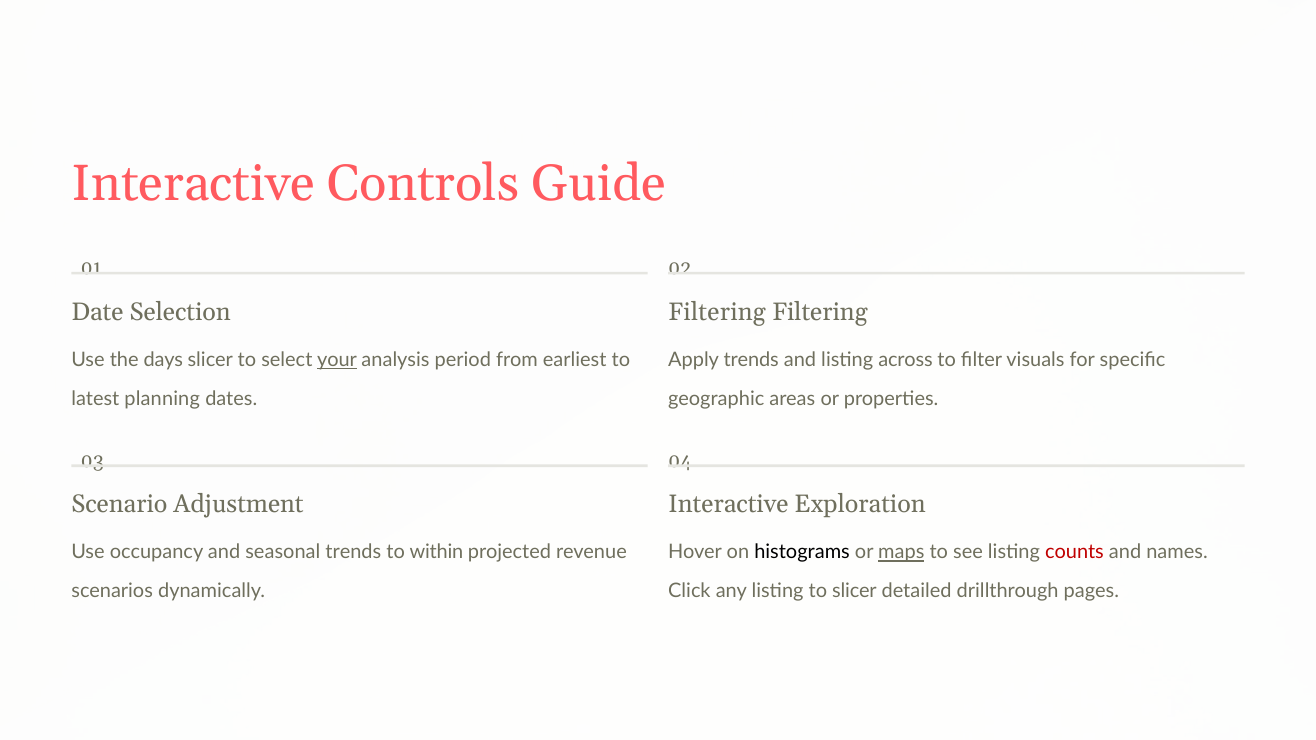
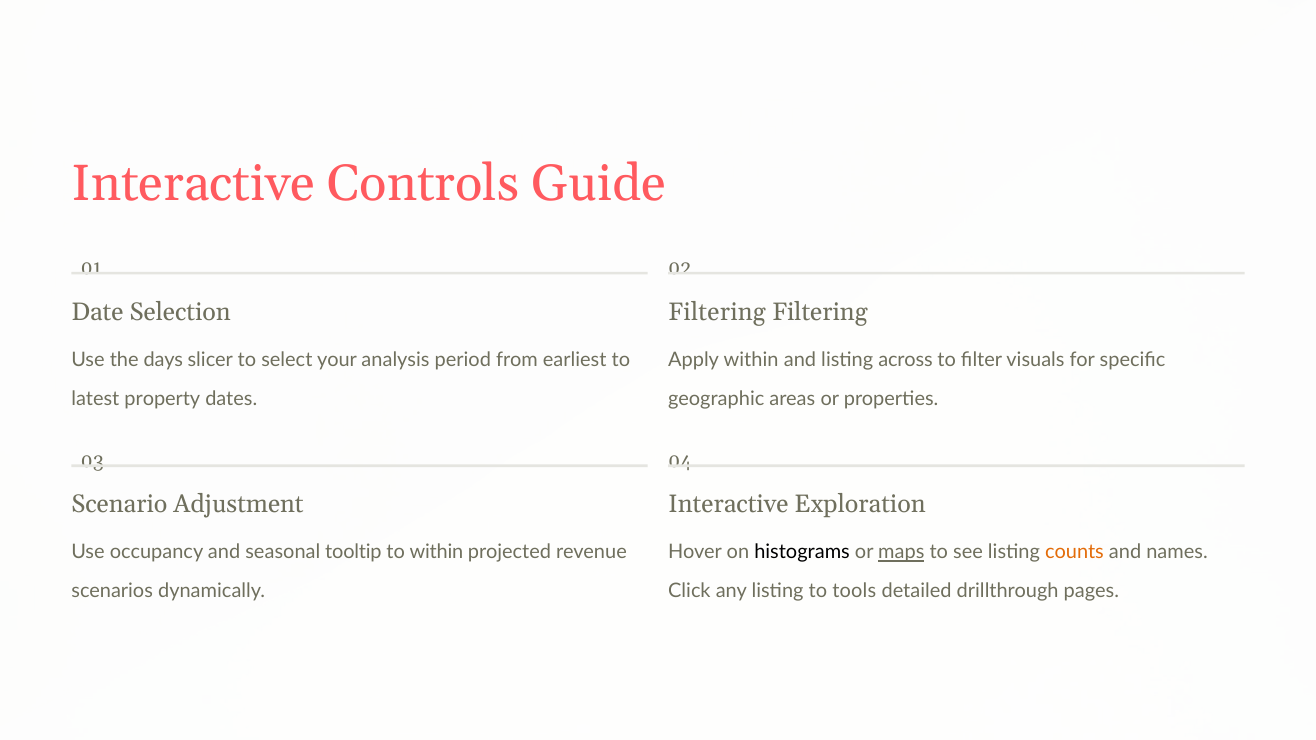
your underline: present -> none (337, 360)
Apply trends: trends -> within (751, 360)
planning: planning -> property (162, 399)
seasonal trends: trends -> tooltip (353, 553)
counts colour: red -> orange (1075, 553)
to slicer: slicer -> tools (854, 591)
